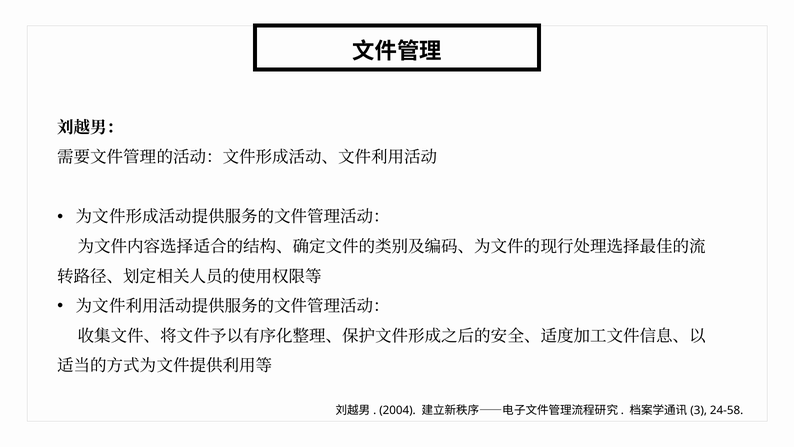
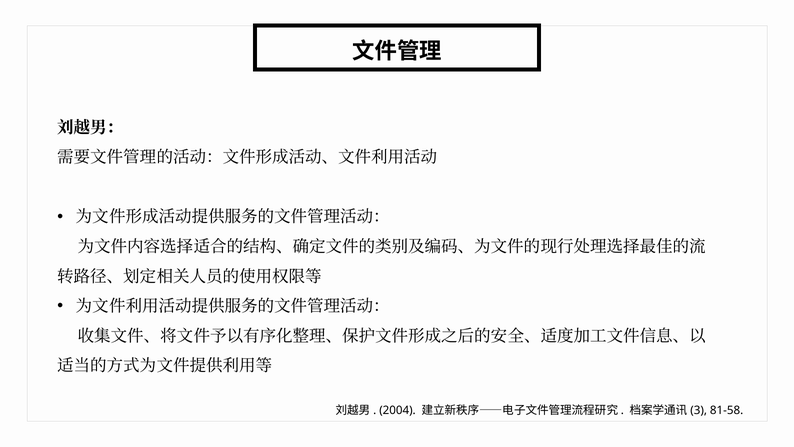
24-58: 24-58 -> 81-58 (727, 410)
